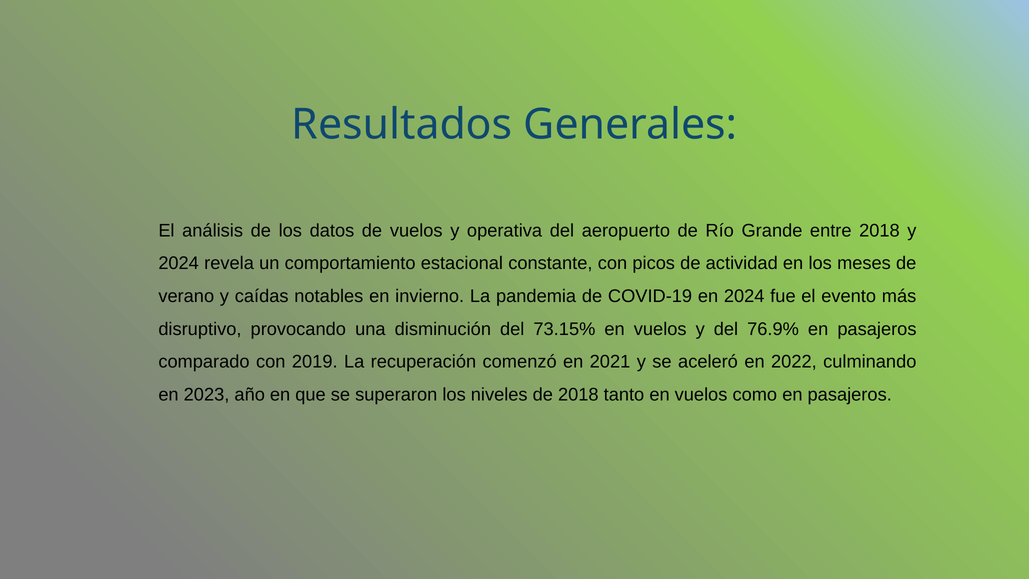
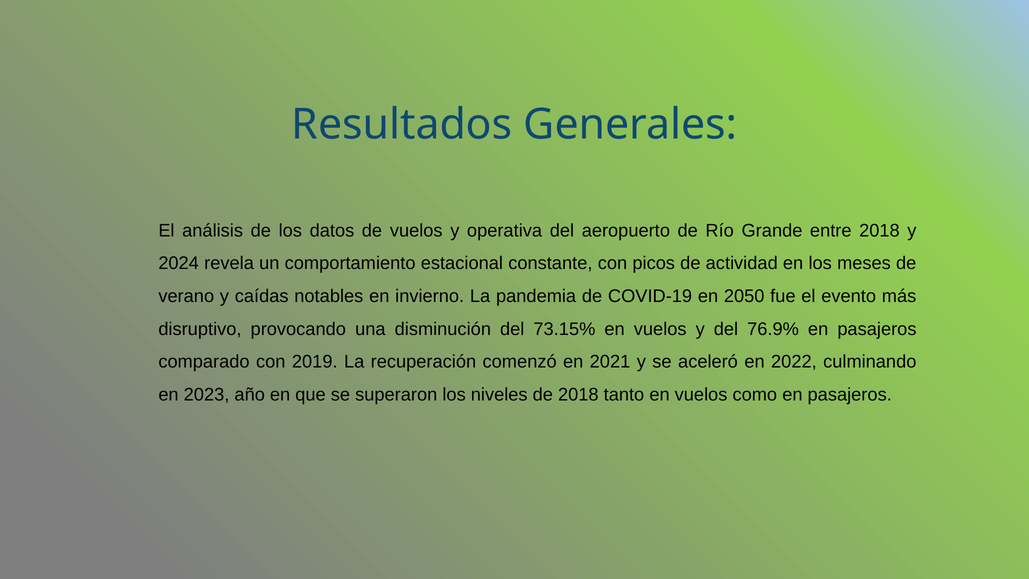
en 2024: 2024 -> 2050 (744, 296)
